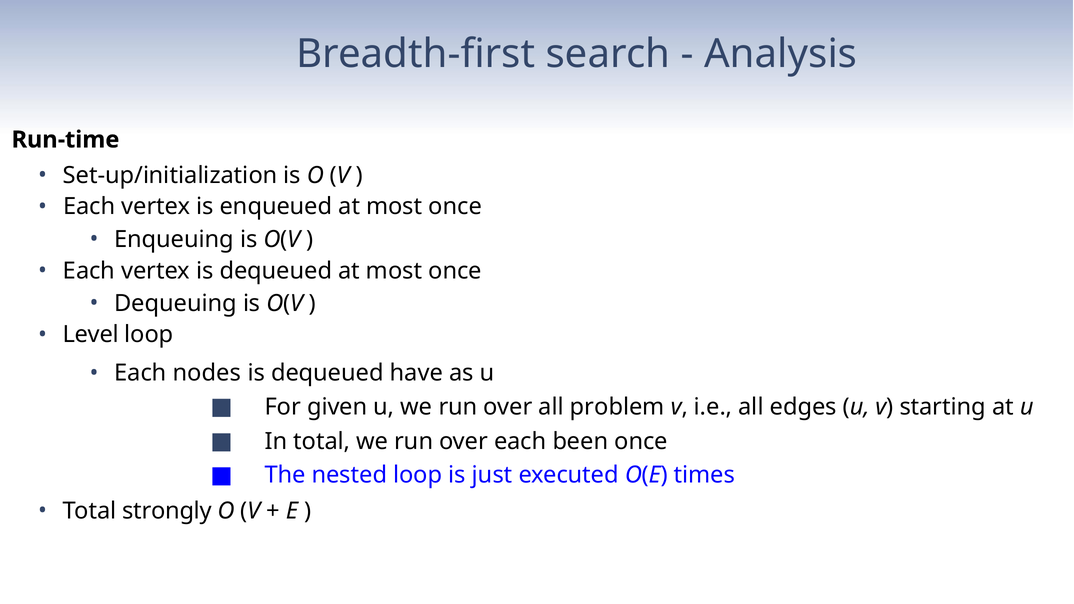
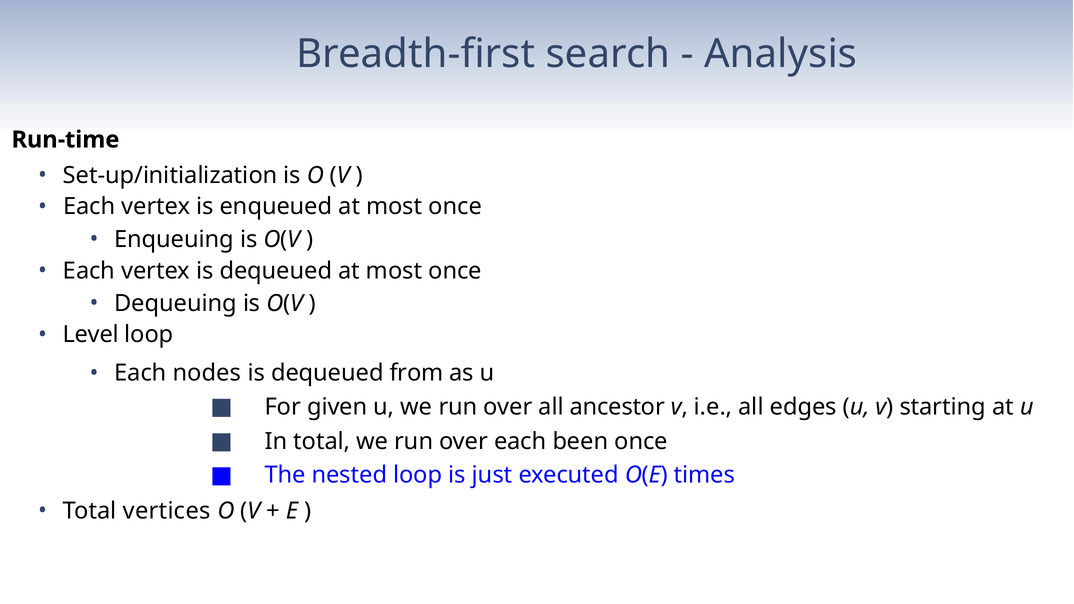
have: have -> from (416, 373)
problem: problem -> ancestor (617, 407)
strongly: strongly -> vertices (167, 511)
